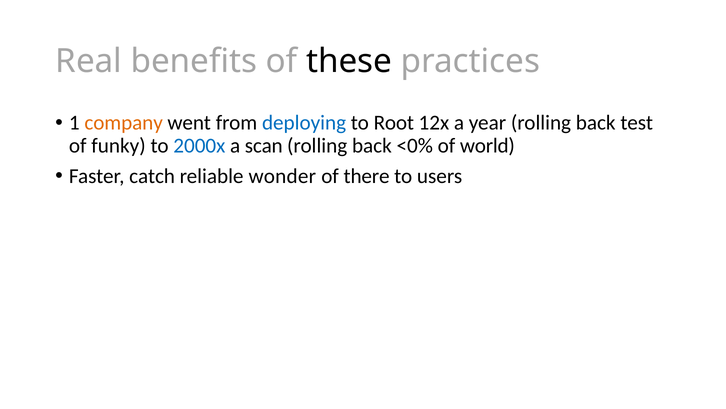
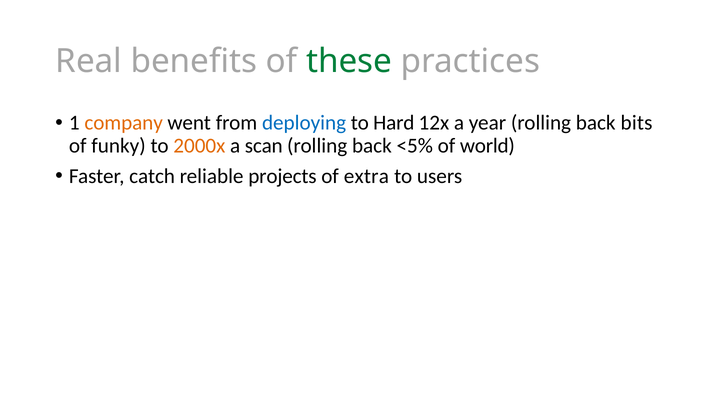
these colour: black -> green (349, 61)
Root: Root -> Hard (394, 123)
test: test -> bits (637, 123)
2000x colour: blue -> orange (199, 146)
<0%: <0% -> <5% (415, 146)
wonder: wonder -> projects (282, 176)
there: there -> extra (366, 176)
